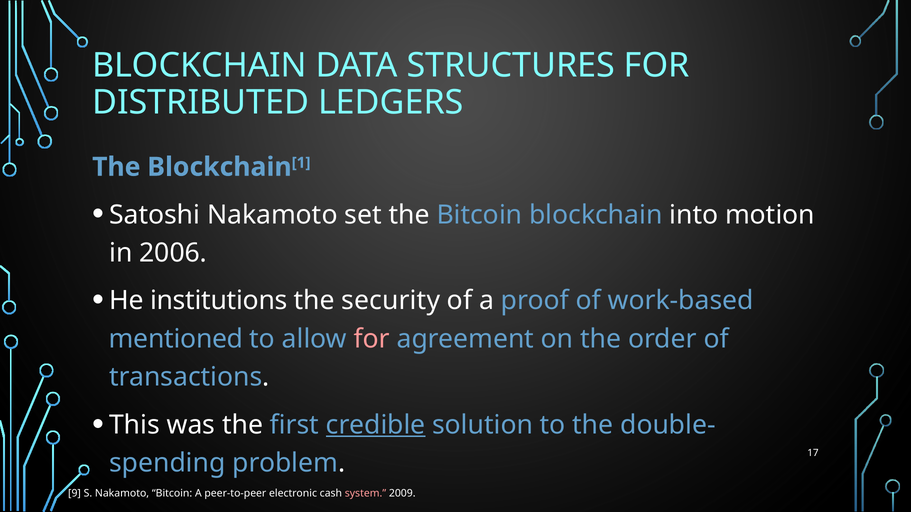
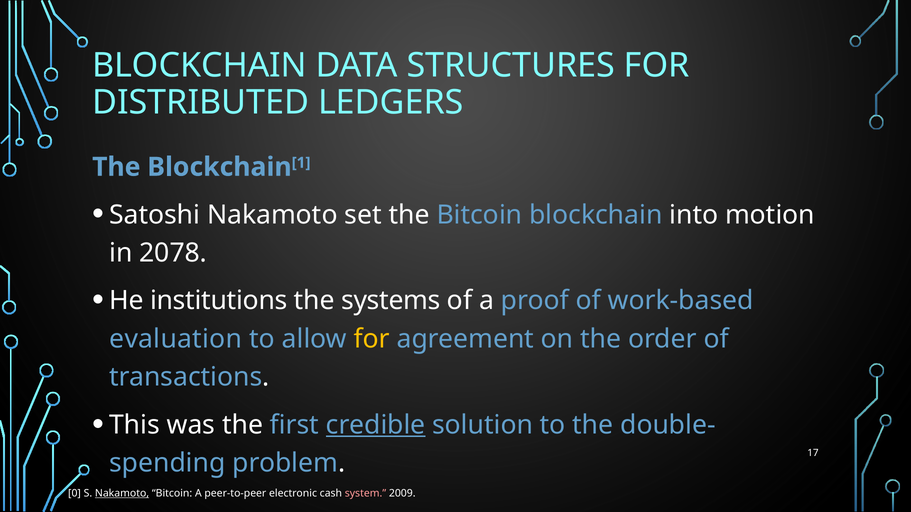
2006: 2006 -> 2078 (173, 253)
security: security -> systems (391, 301)
mentioned: mentioned -> evaluation (176, 339)
for colour: pink -> yellow (372, 339)
9: 9 -> 0 (75, 494)
Nakamoto underline: none -> present (122, 494)
